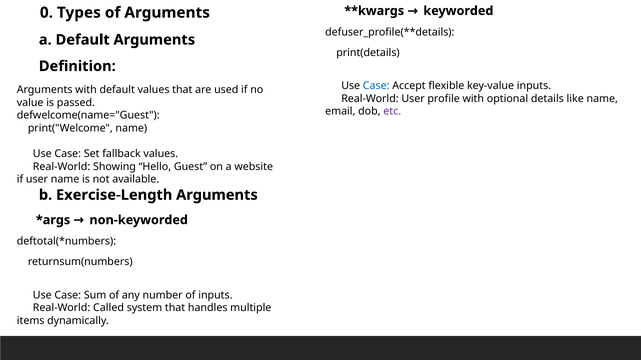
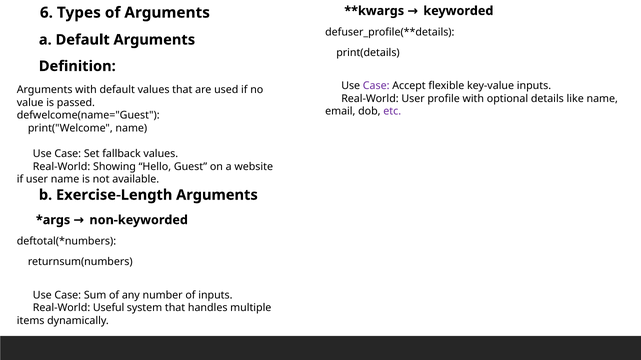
0: 0 -> 6 (46, 13)
Case colour: blue -> purple (376, 86)
Called: Called -> Useful (109, 308)
